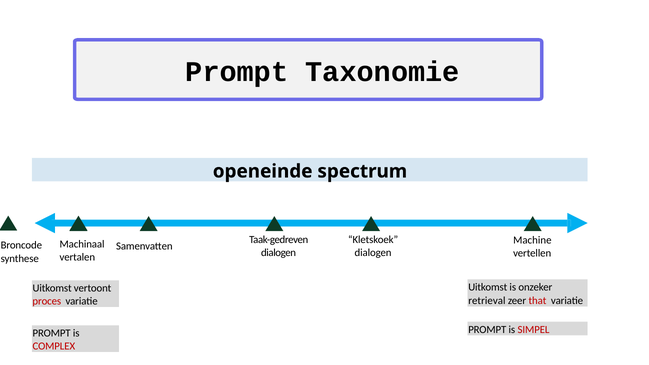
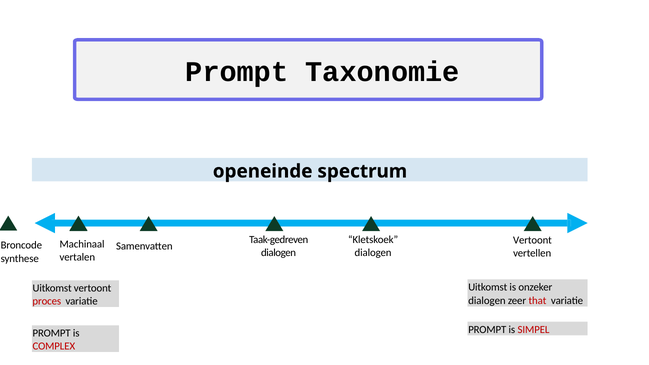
Machine: Machine -> Vertoont (532, 240)
retrieval: retrieval -> dialogen (487, 301)
